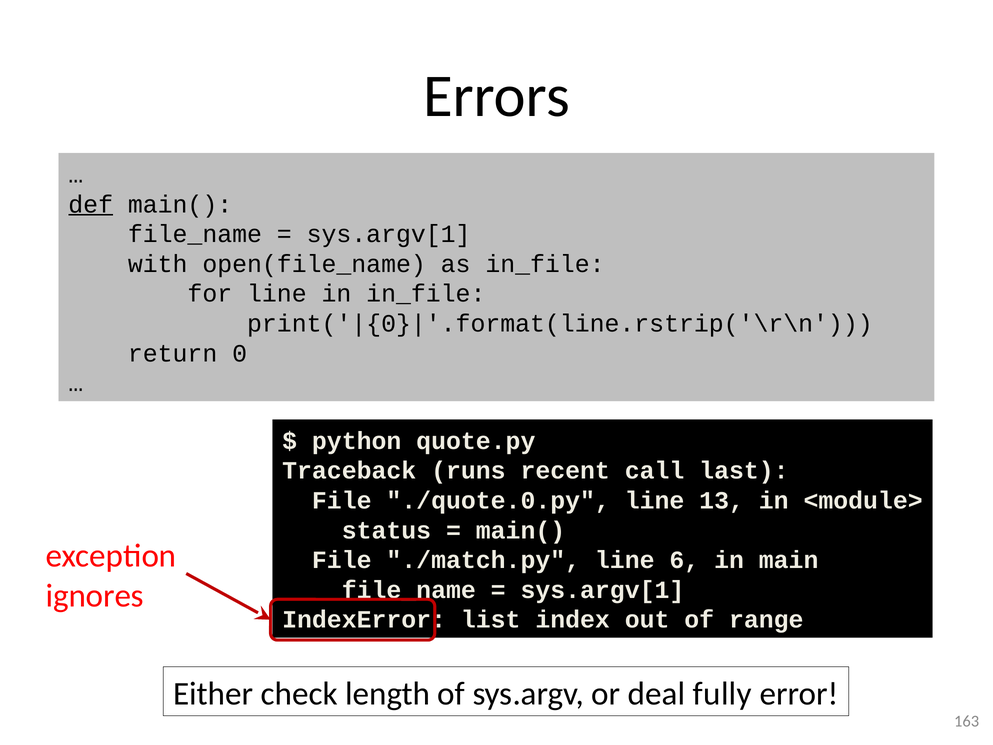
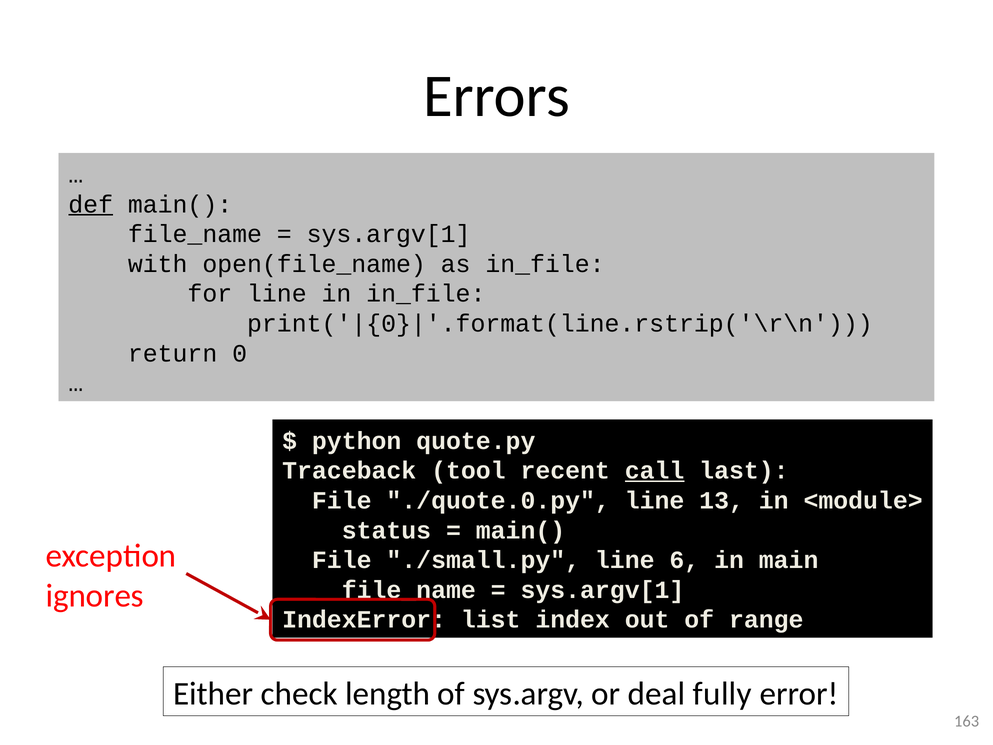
runs: runs -> tool (468, 471)
call underline: none -> present (655, 471)
./match.py: ./match.py -> ./small.py (483, 560)
